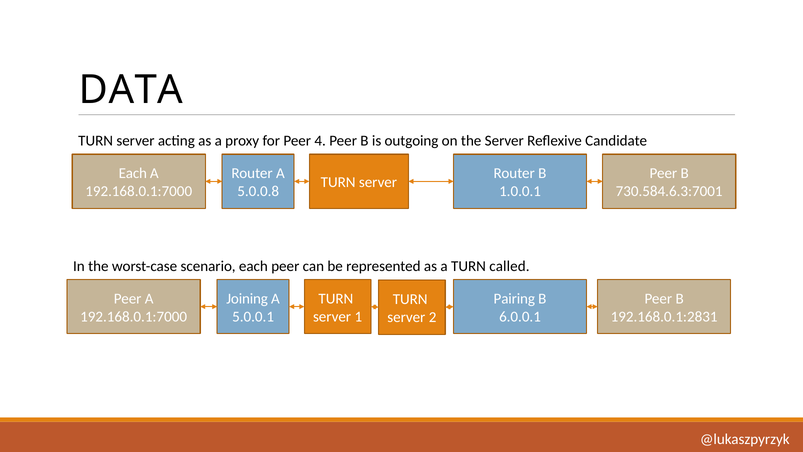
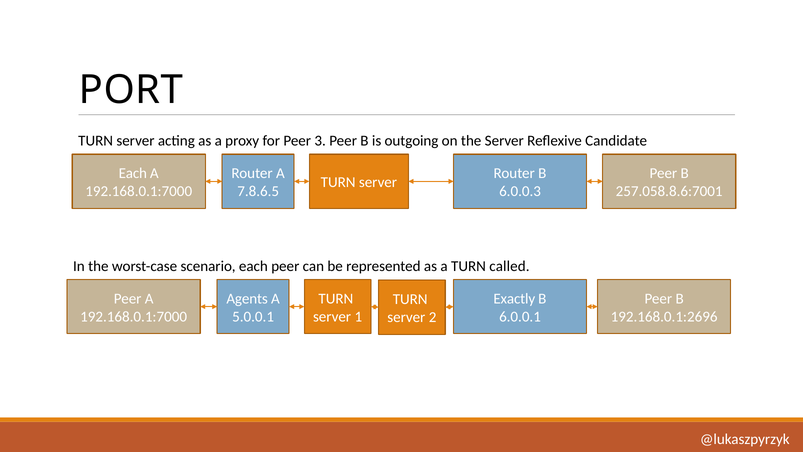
DATA: DATA -> PORT (131, 90)
4: 4 -> 3 (320, 141)
5.0.0.8: 5.0.0.8 -> 7.8.6.5 (258, 191)
1.0.0.1: 1.0.0.1 -> 6.0.0.3 (520, 191)
730.584.6.3:7001: 730.584.6.3:7001 -> 257.058.8.6:7001 (669, 191)
Joining: Joining -> Agents (247, 298)
Pairing: Pairing -> Exactly (514, 298)
192.168.0.1:2831: 192.168.0.1:2831 -> 192.168.0.1:2696 (664, 316)
